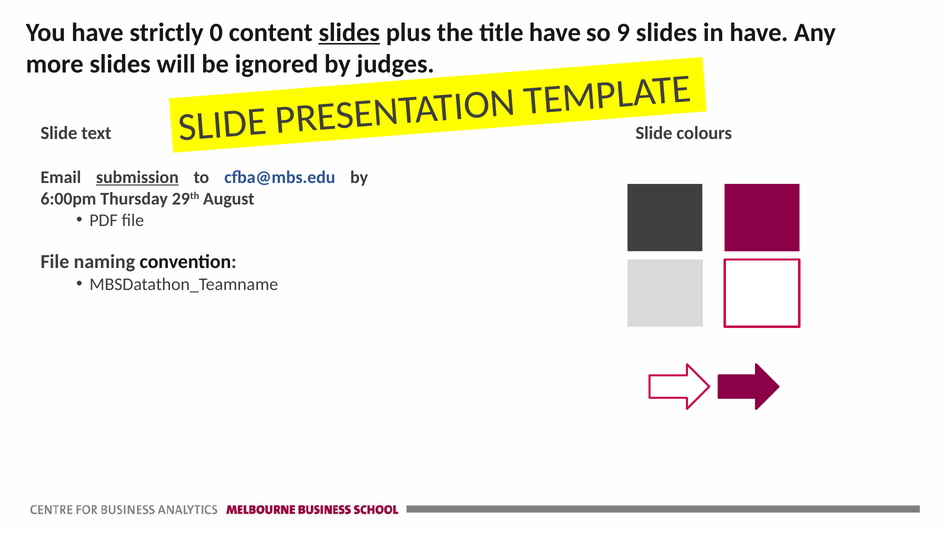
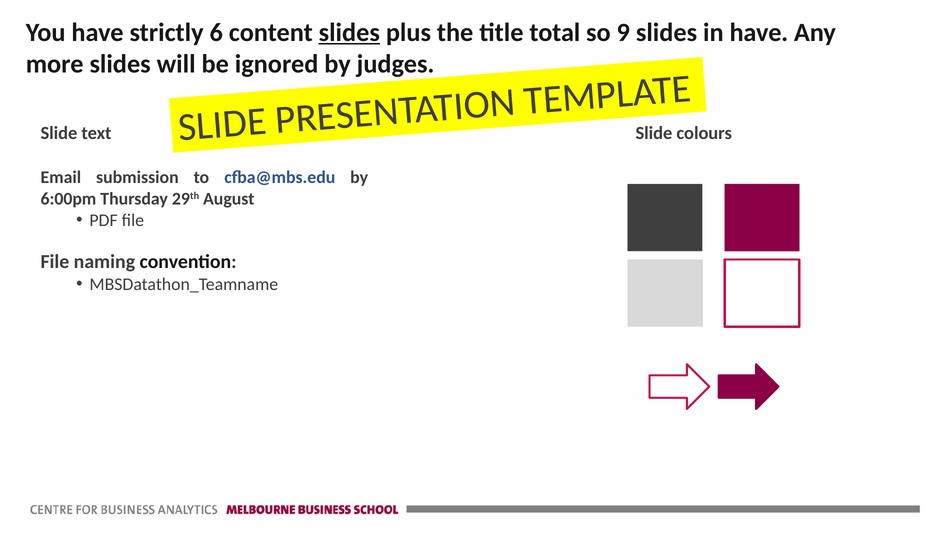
0: 0 -> 6 (216, 33)
title have: have -> total (555, 33)
submission underline: present -> none (137, 177)
